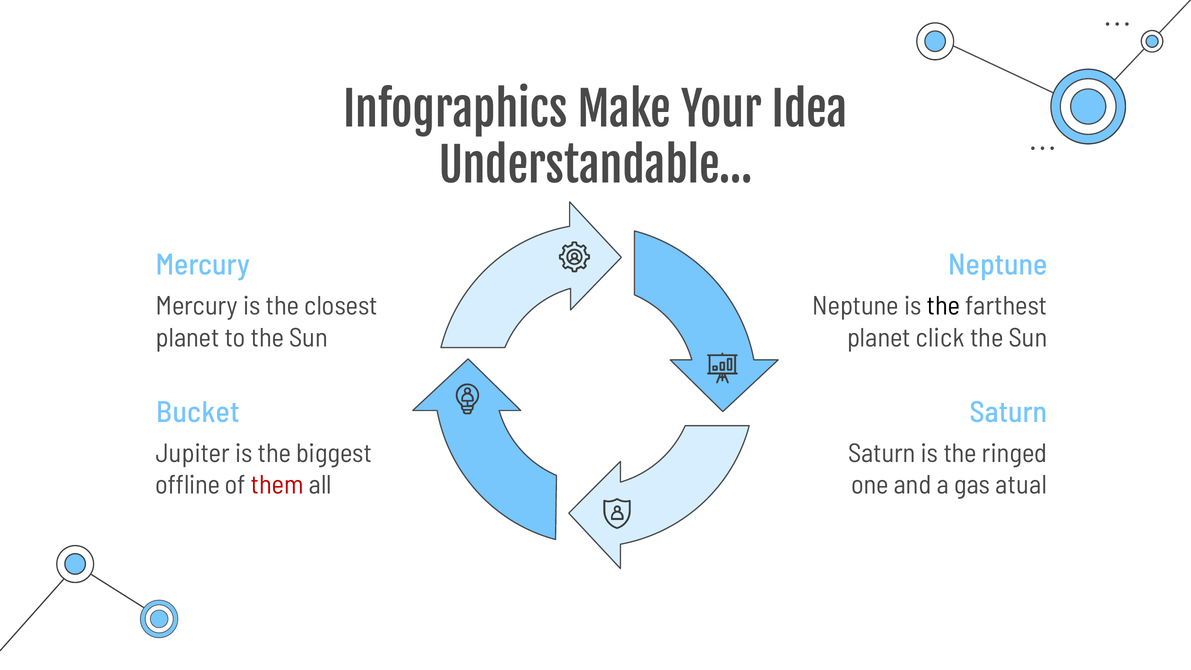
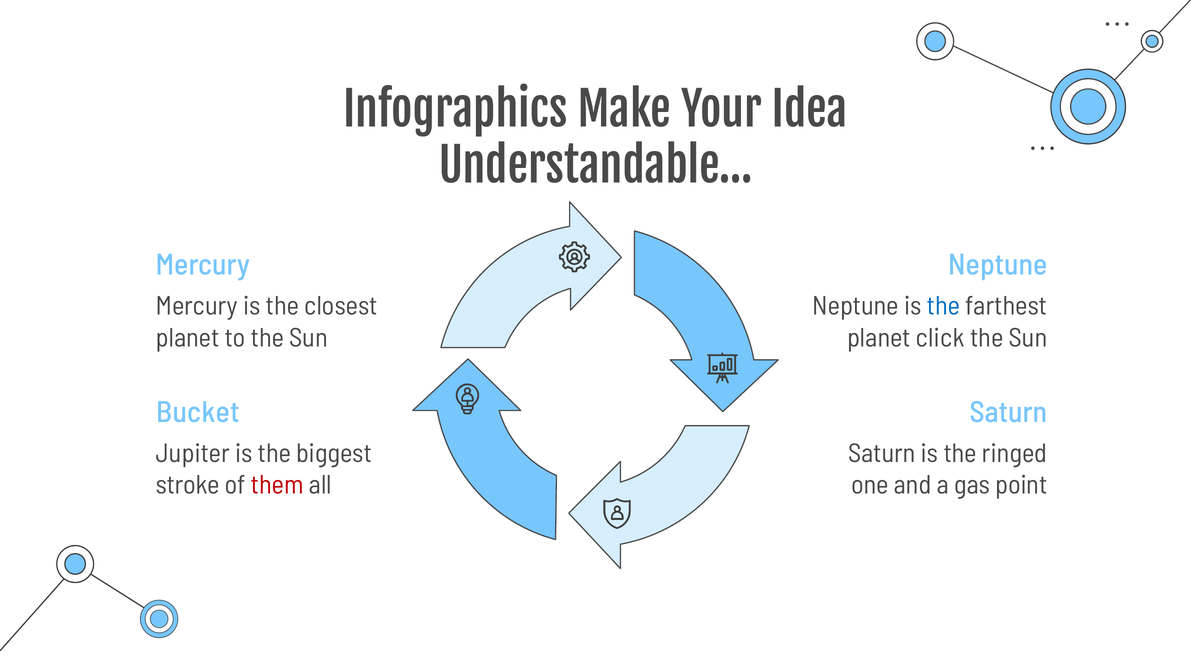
the colour: black -> blue (943, 306)
offline: offline -> stroke (188, 485)
atual: atual -> point (1021, 485)
